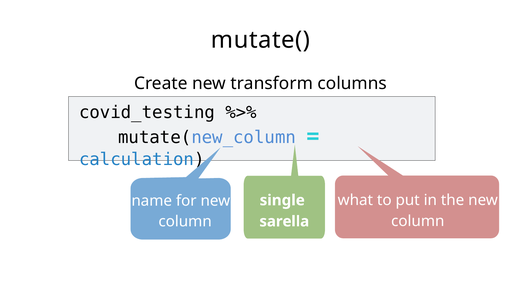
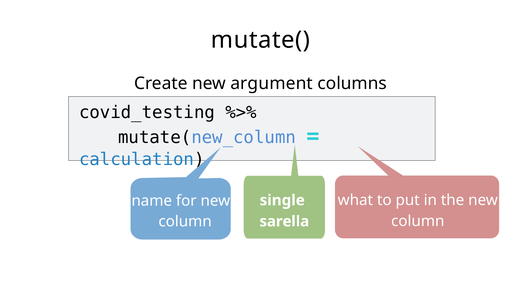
transform: transform -> argument (272, 83)
